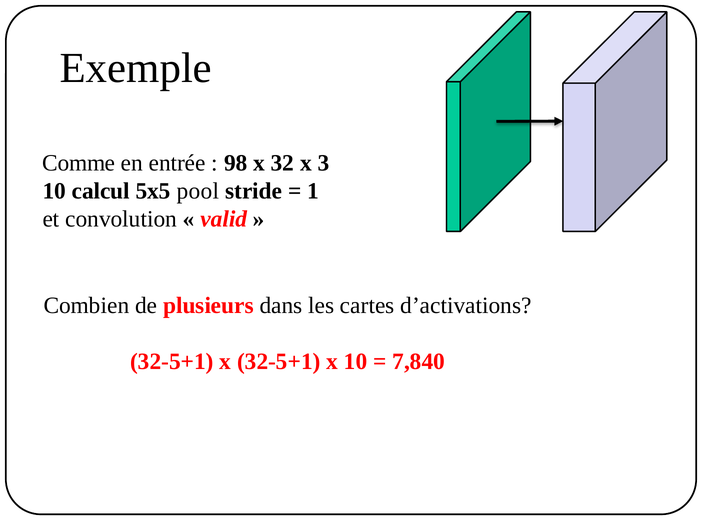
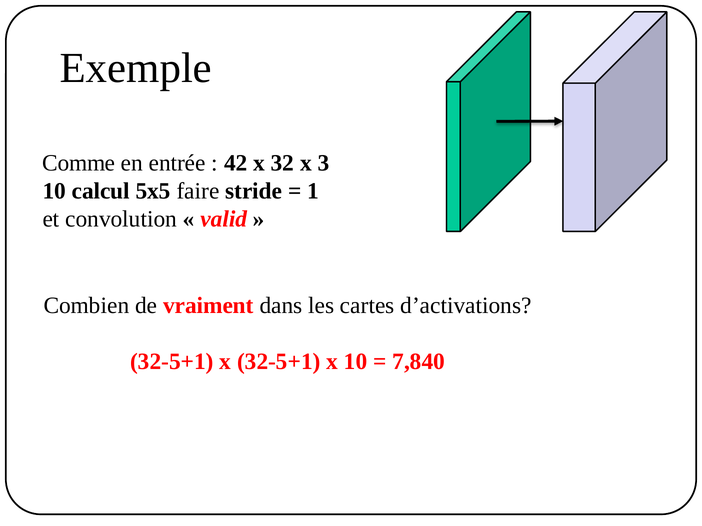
98: 98 -> 42 (236, 163)
pool: pool -> faire (198, 191)
plusieurs: plusieurs -> vraiment (208, 306)
